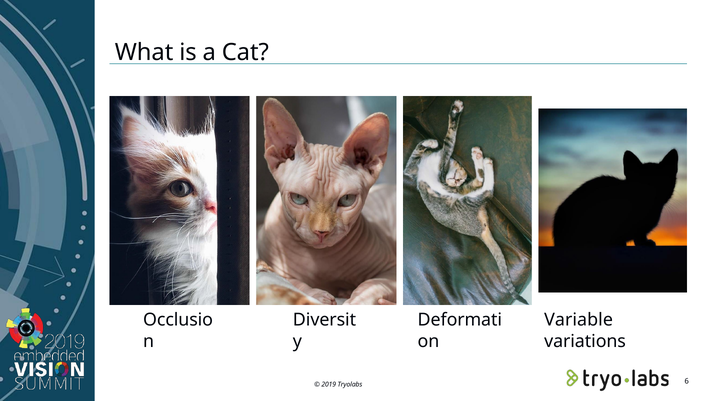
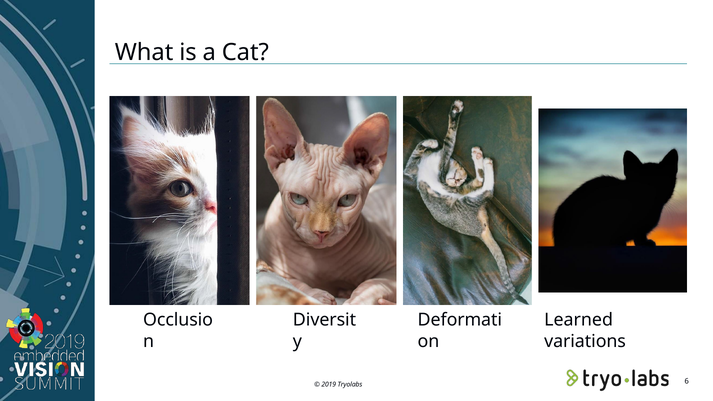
Variable: Variable -> Learned (579, 320)
